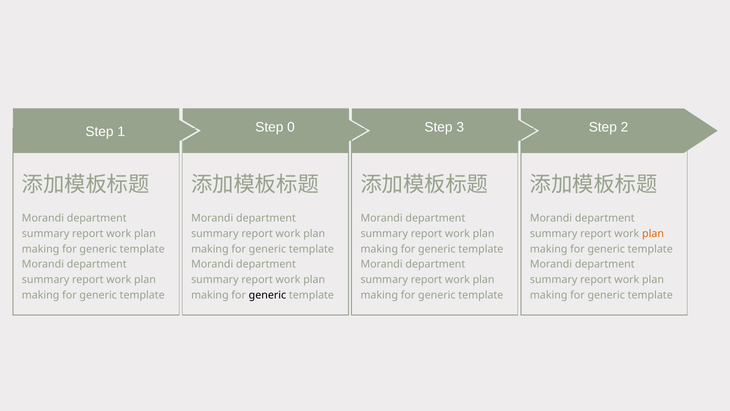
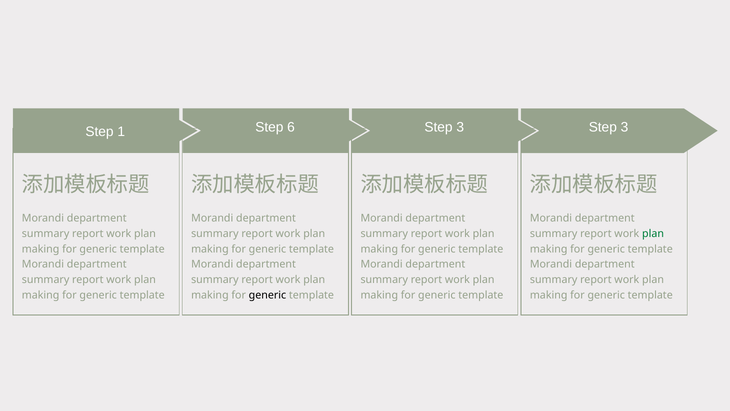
0: 0 -> 6 (291, 127)
3 Step 2: 2 -> 3 (624, 127)
plan colour: orange -> green (653, 233)
